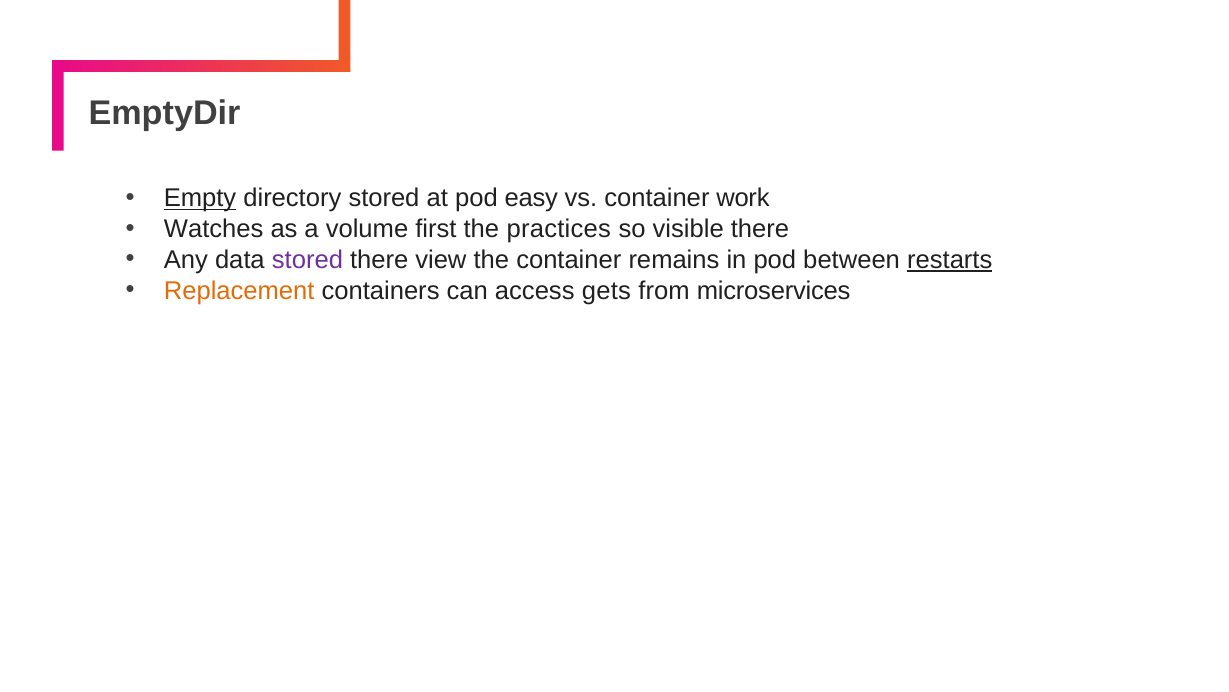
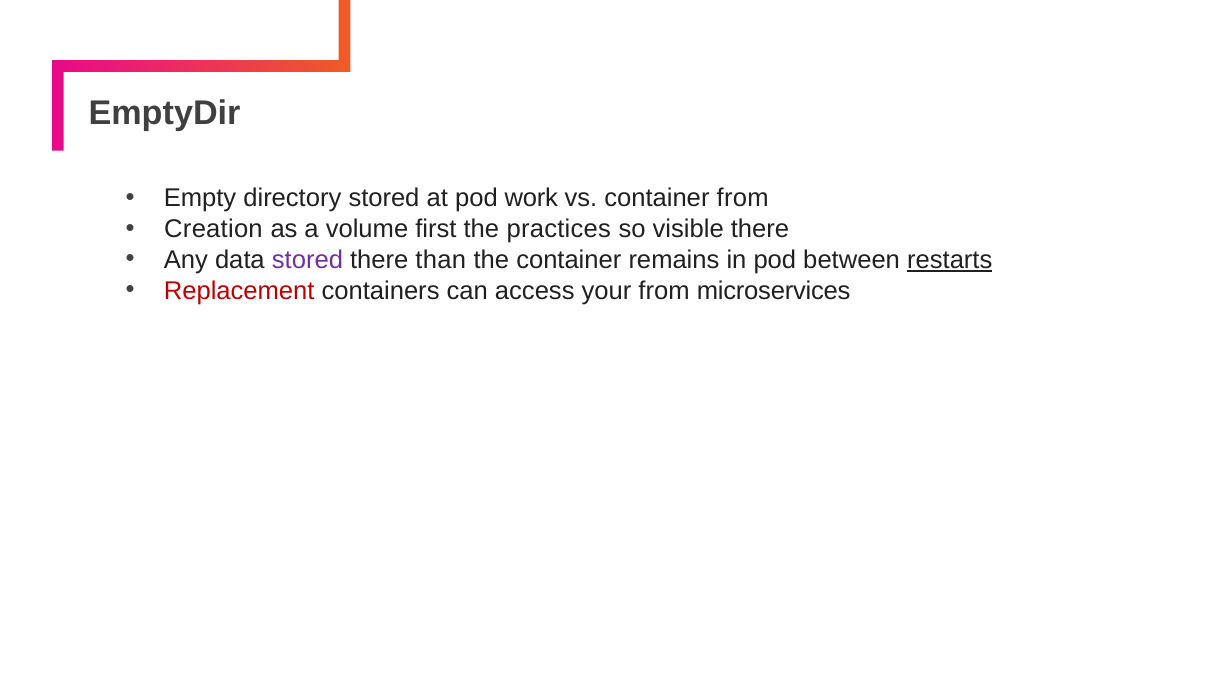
Empty underline: present -> none (200, 198)
easy: easy -> work (531, 198)
container work: work -> from (743, 198)
Watches: Watches -> Creation (213, 229)
view: view -> than (441, 260)
Replacement colour: orange -> red (239, 290)
gets: gets -> your (607, 290)
